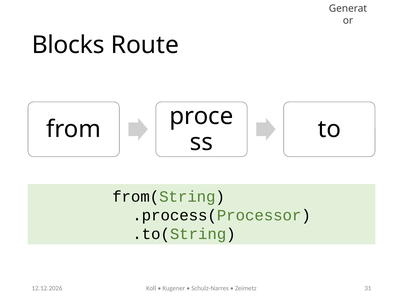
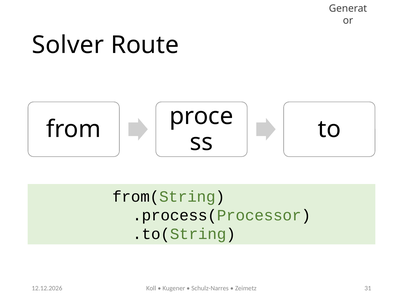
Blocks: Blocks -> Solver (68, 45)
